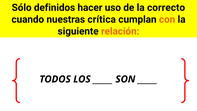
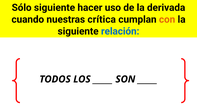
Sólo definidos: definidos -> siguiente (55, 8)
correcto: correcto -> derivada (166, 8)
relación colour: orange -> blue (120, 31)
